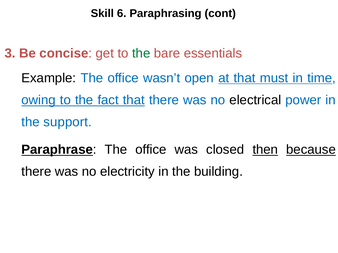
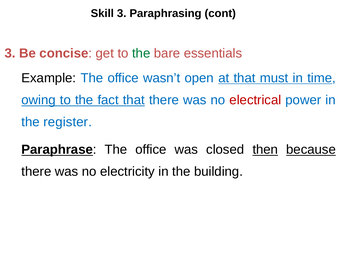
Skill 6: 6 -> 3 (122, 13)
electrical colour: black -> red (255, 100)
support: support -> register (68, 122)
